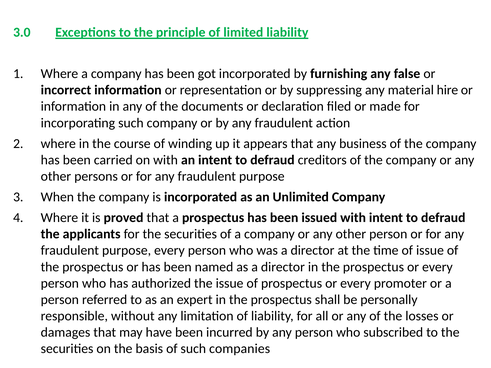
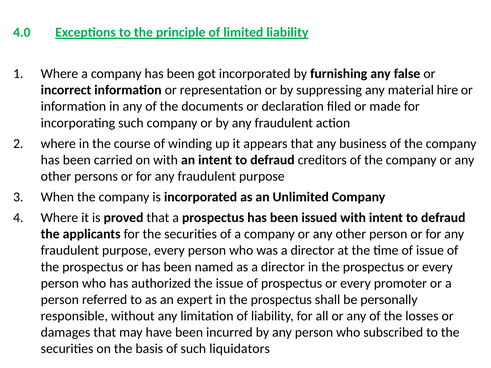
3.0: 3.0 -> 4.0 (22, 32)
companies: companies -> liquidators (240, 349)
